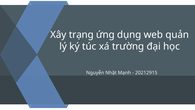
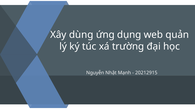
trạng: trạng -> dùng (81, 35)
